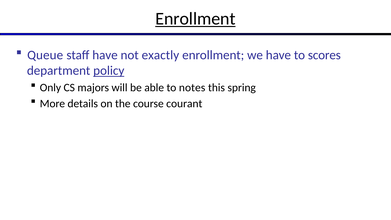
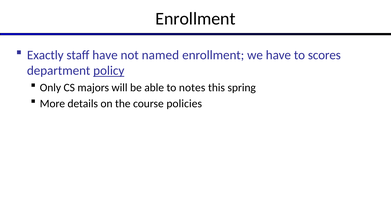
Enrollment underline: present -> none (195, 19)
Queue: Queue -> Exactly (45, 55)
exactly: exactly -> named (160, 55)
courant: courant -> policies (184, 103)
